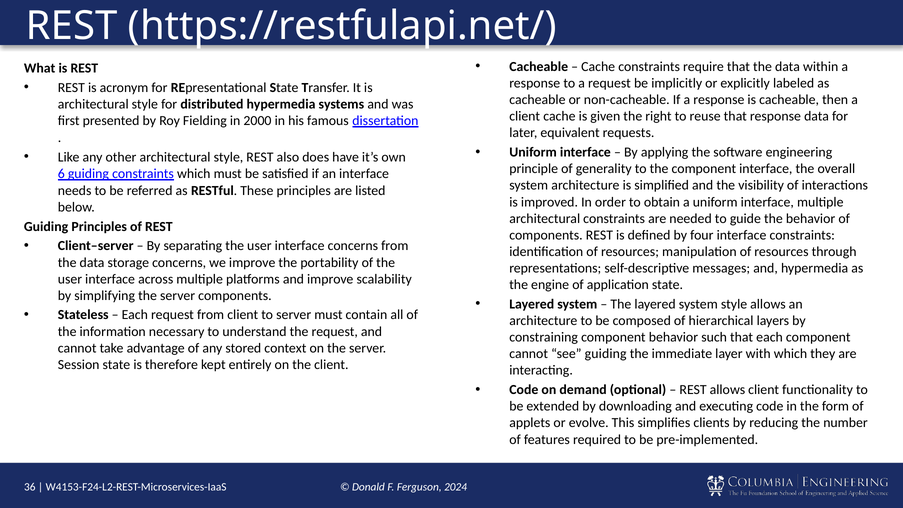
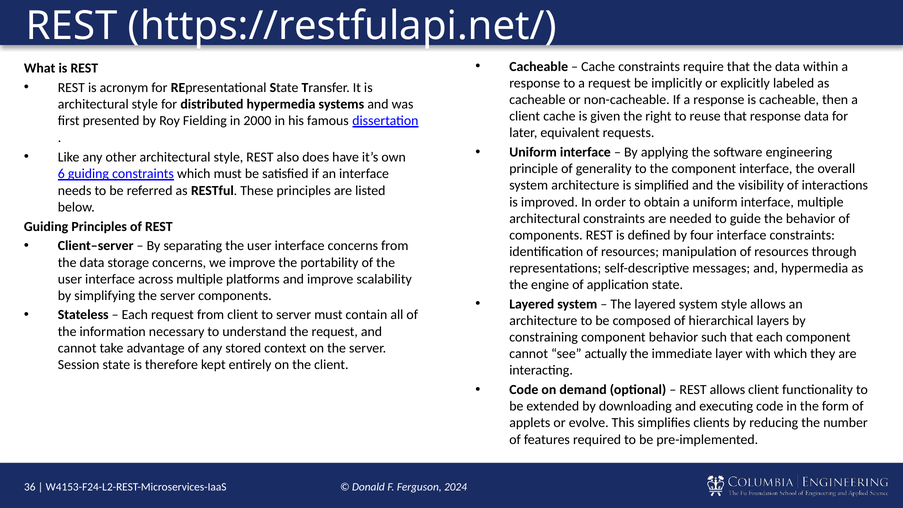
see guiding: guiding -> actually (606, 354)
